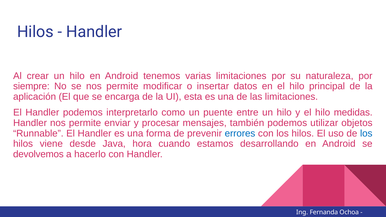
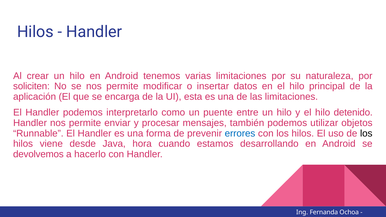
siempre: siempre -> soliciten (31, 86)
medidas: medidas -> detenido (353, 113)
los colour: blue -> black (366, 133)
